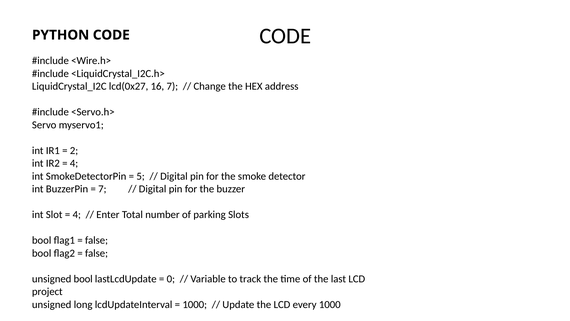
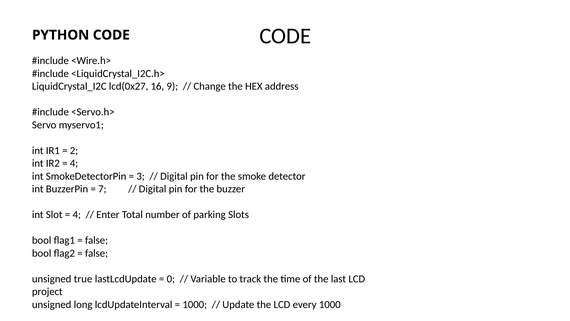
16 7: 7 -> 9 (172, 86)
5: 5 -> 3 (141, 176)
unsigned bool: bool -> true (83, 279)
